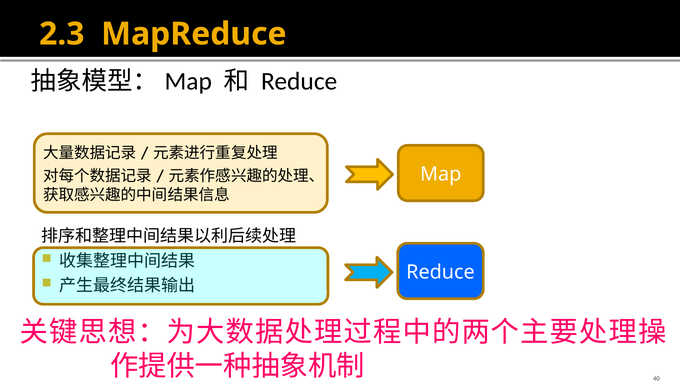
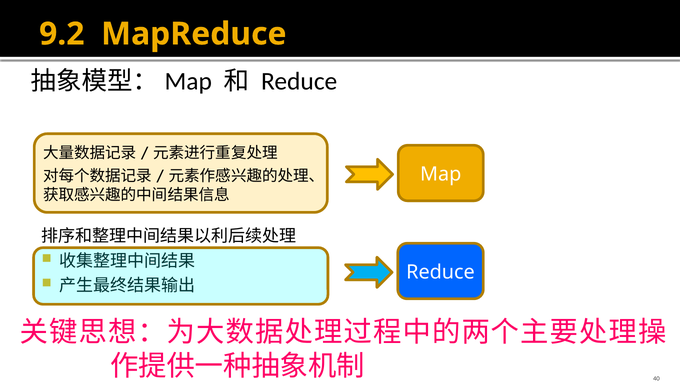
2.3: 2.3 -> 9.2 (62, 34)
